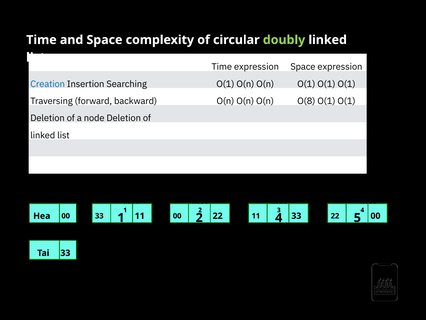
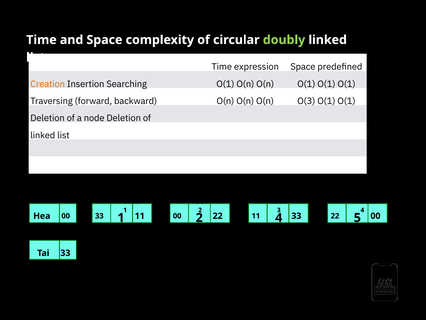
Space expression: expression -> predeﬁned (340, 67)
Creation colour: blue -> orange (48, 84)
O(8: O(8 -> O(3 (306, 101)
